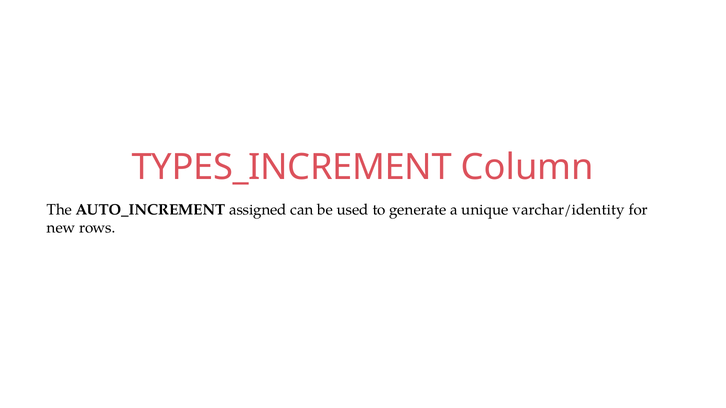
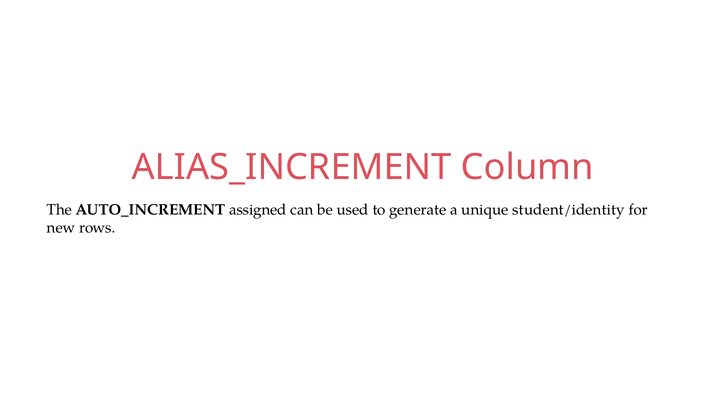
TYPES_INCREMENT: TYPES_INCREMENT -> ALIAS_INCREMENT (292, 168)
varchar/identity: varchar/identity -> student/identity (569, 210)
